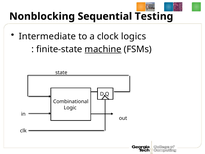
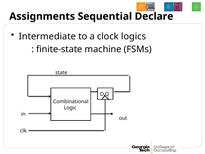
Nonblocking: Nonblocking -> Assignments (42, 16)
Testing: Testing -> Declare (154, 16)
machine underline: present -> none (103, 49)
